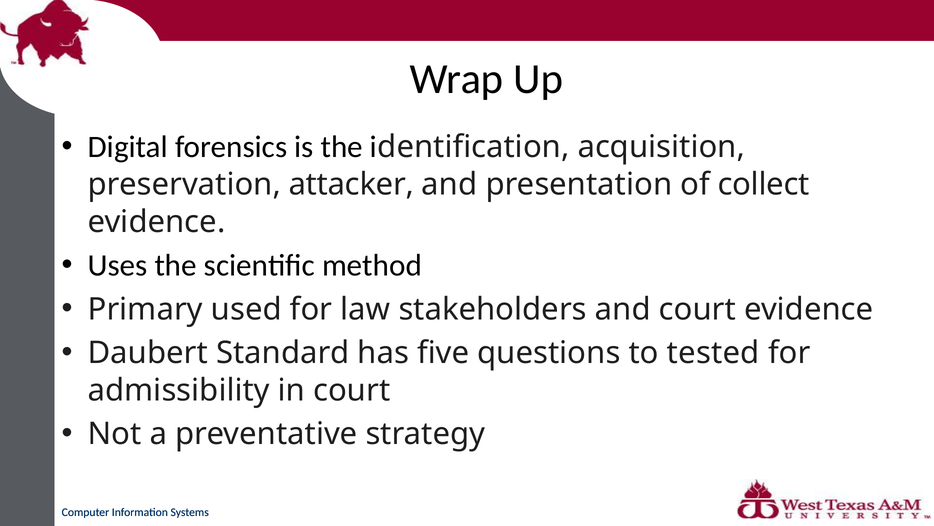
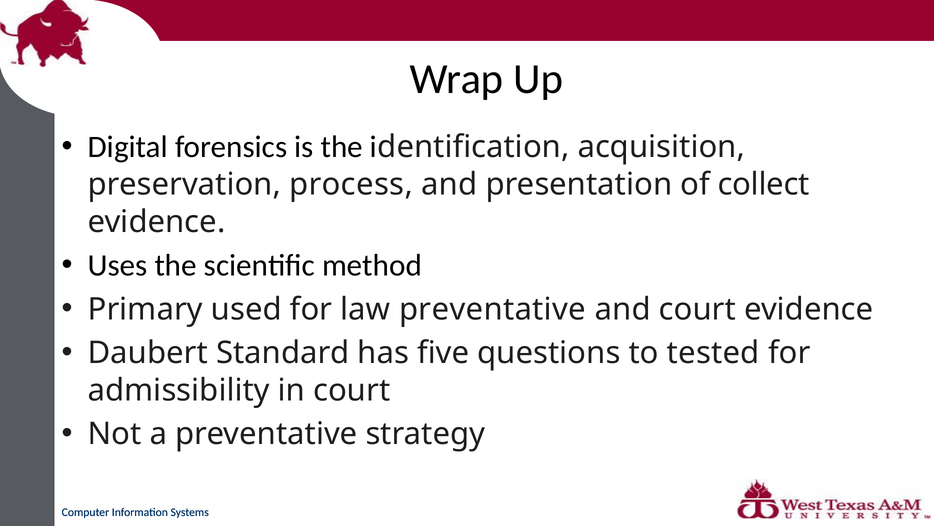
attacker: attacker -> process (351, 184)
law stakeholders: stakeholders -> preventative (492, 309)
